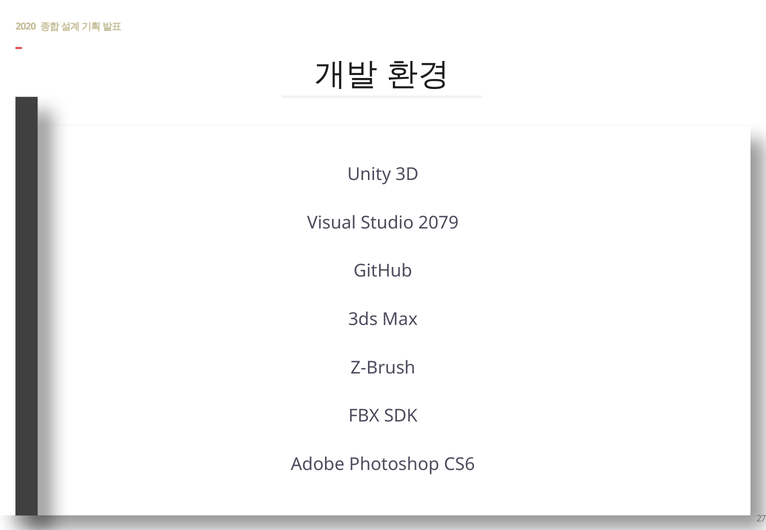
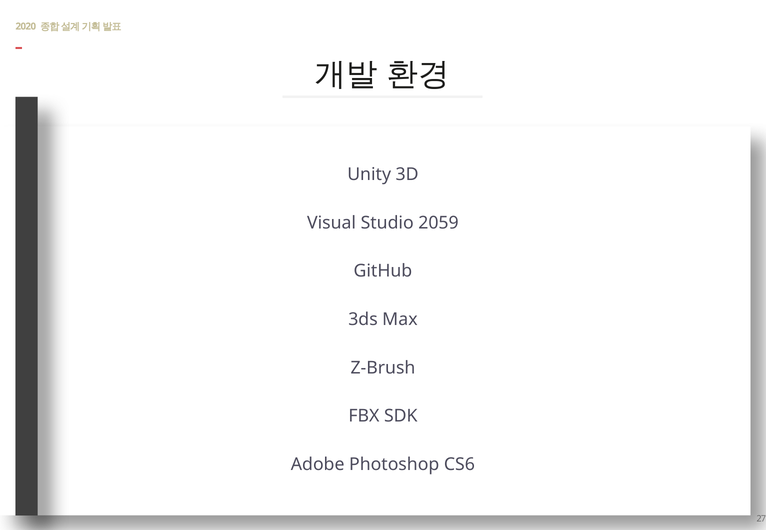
2079: 2079 -> 2059 (439, 223)
